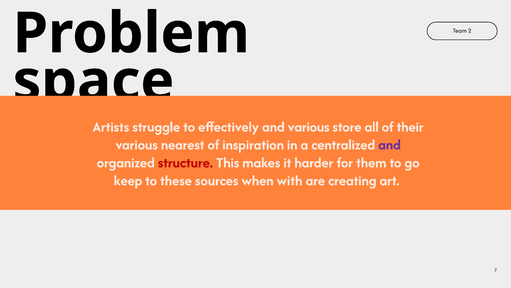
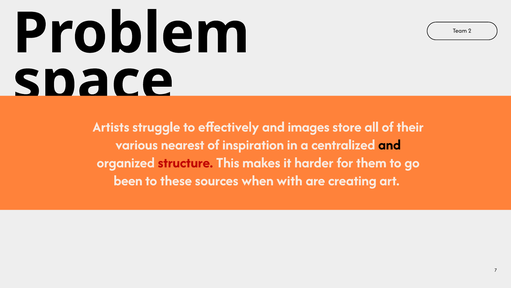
and various: various -> images (309, 126)
and colour: purple -> black (389, 144)
keep: keep -> been (128, 180)
